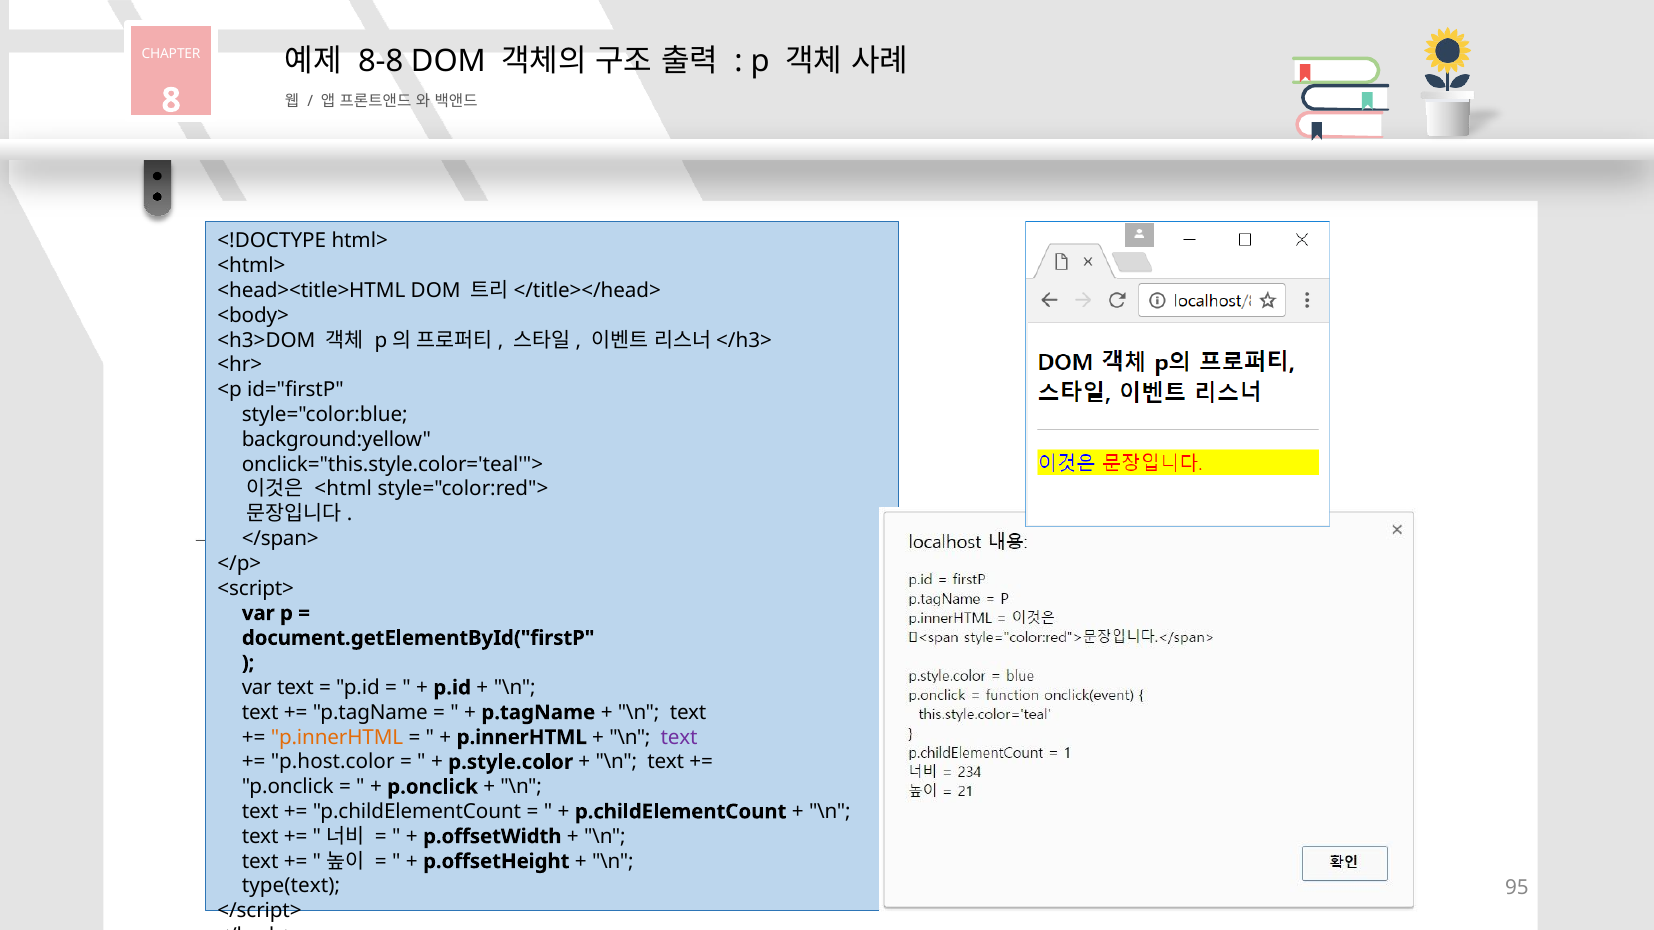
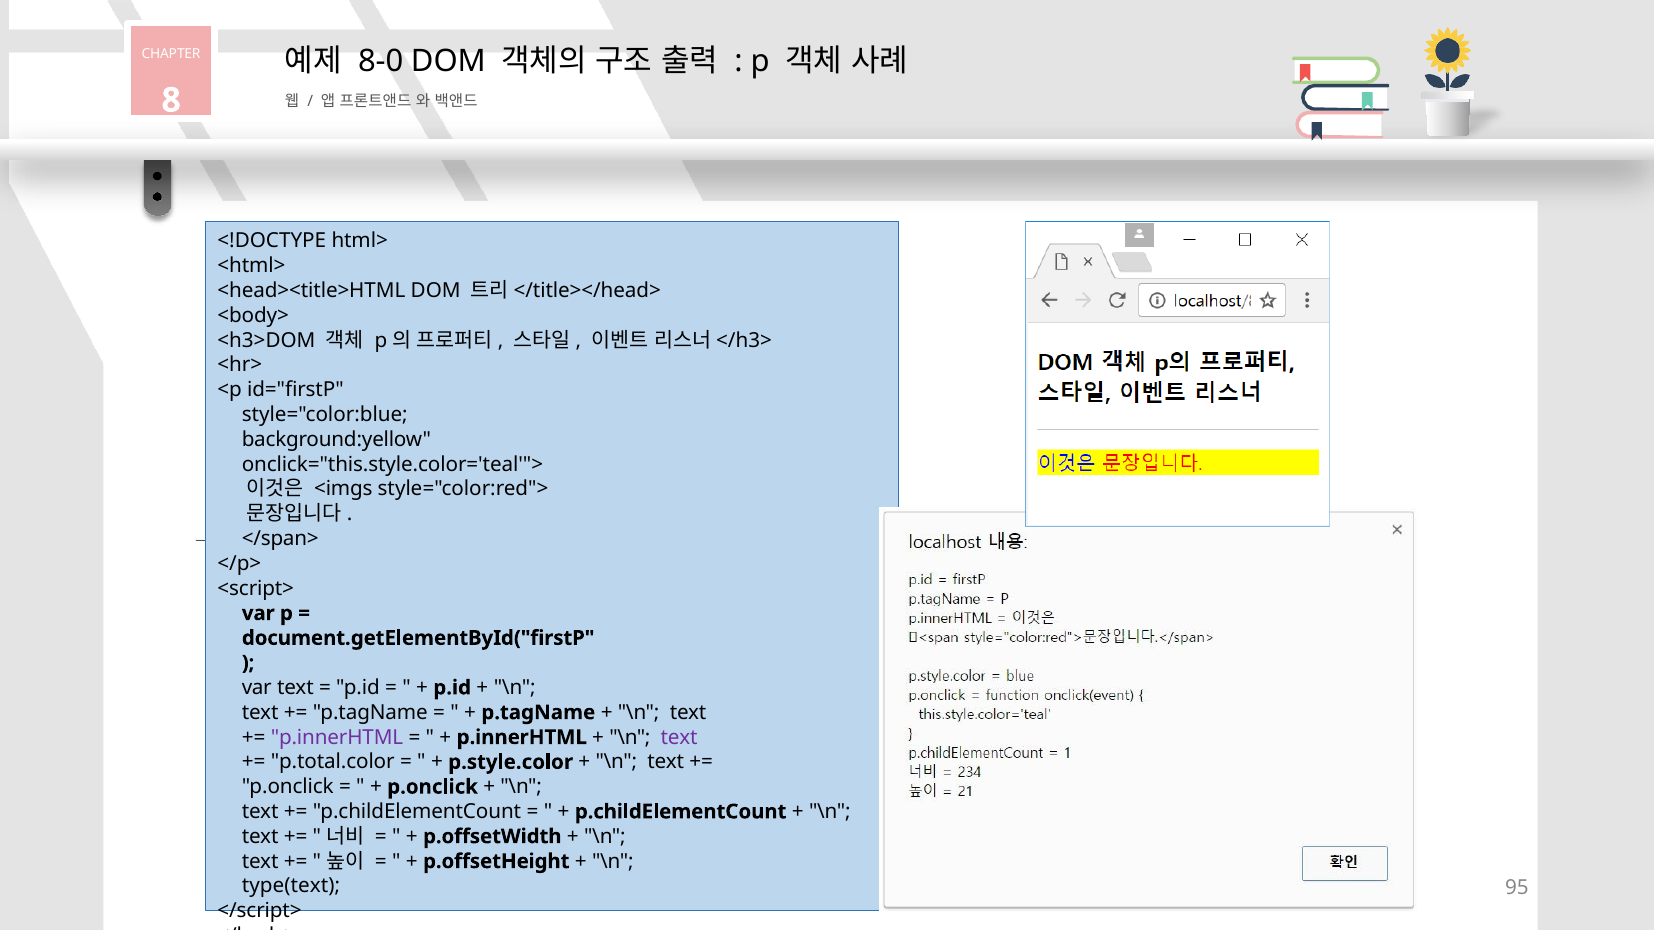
8-8: 8-8 -> 8-0 (381, 62)
<html: <html -> <imgs (343, 489)
p.innerHTML colour: orange -> purple (337, 738)
p.host.color: p.host.color -> p.total.color (333, 762)
